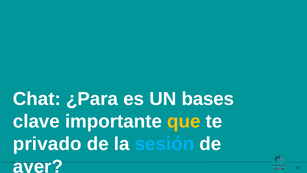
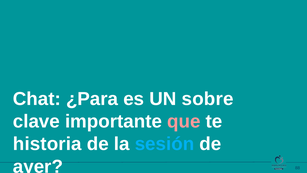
bases: bases -> sobre (208, 99)
que colour: yellow -> pink (184, 121)
privado: privado -> historia (47, 144)
